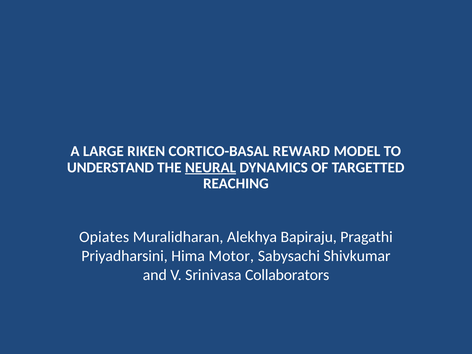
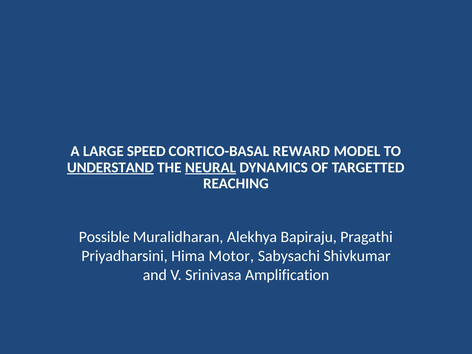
RIKEN: RIKEN -> SPEED (146, 151)
UNDERSTAND underline: none -> present (110, 167)
Opiates: Opiates -> Possible (104, 237)
Collaborators: Collaborators -> Amplification (287, 275)
